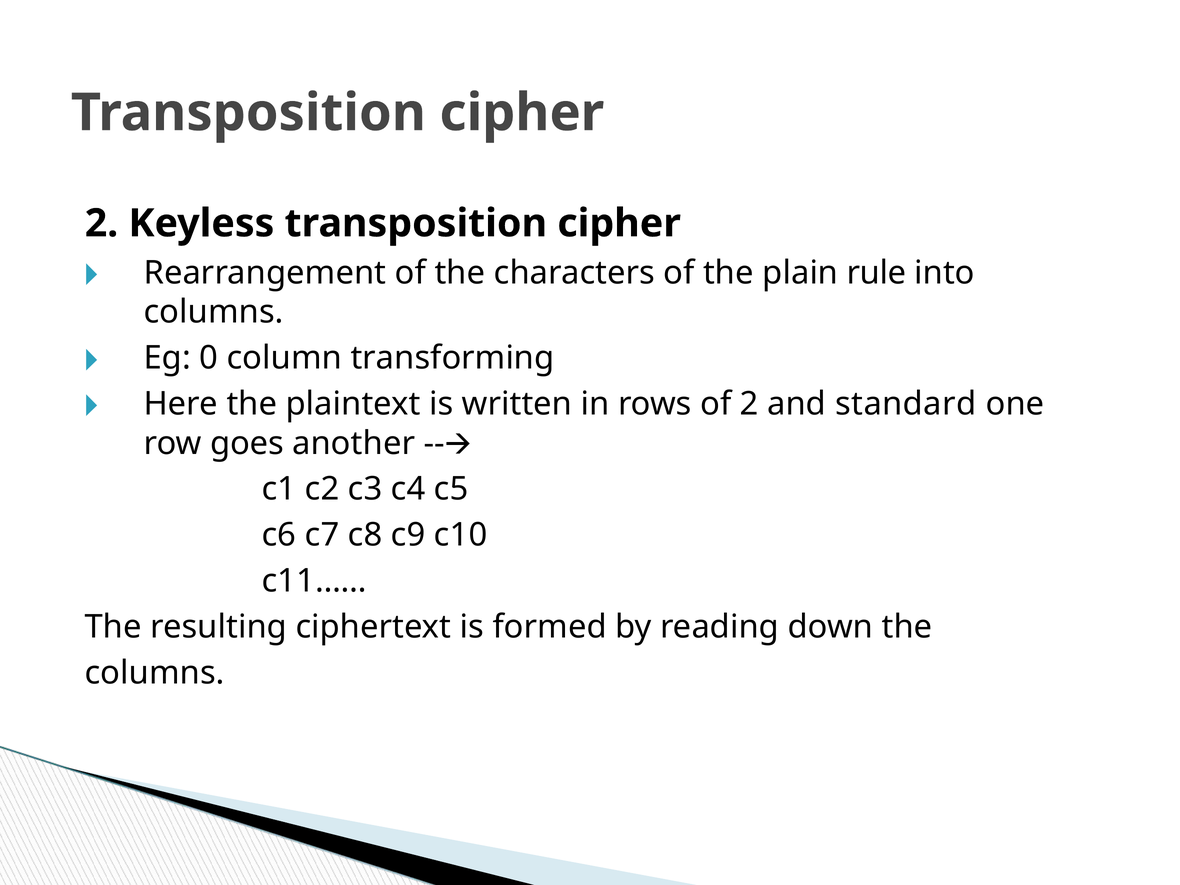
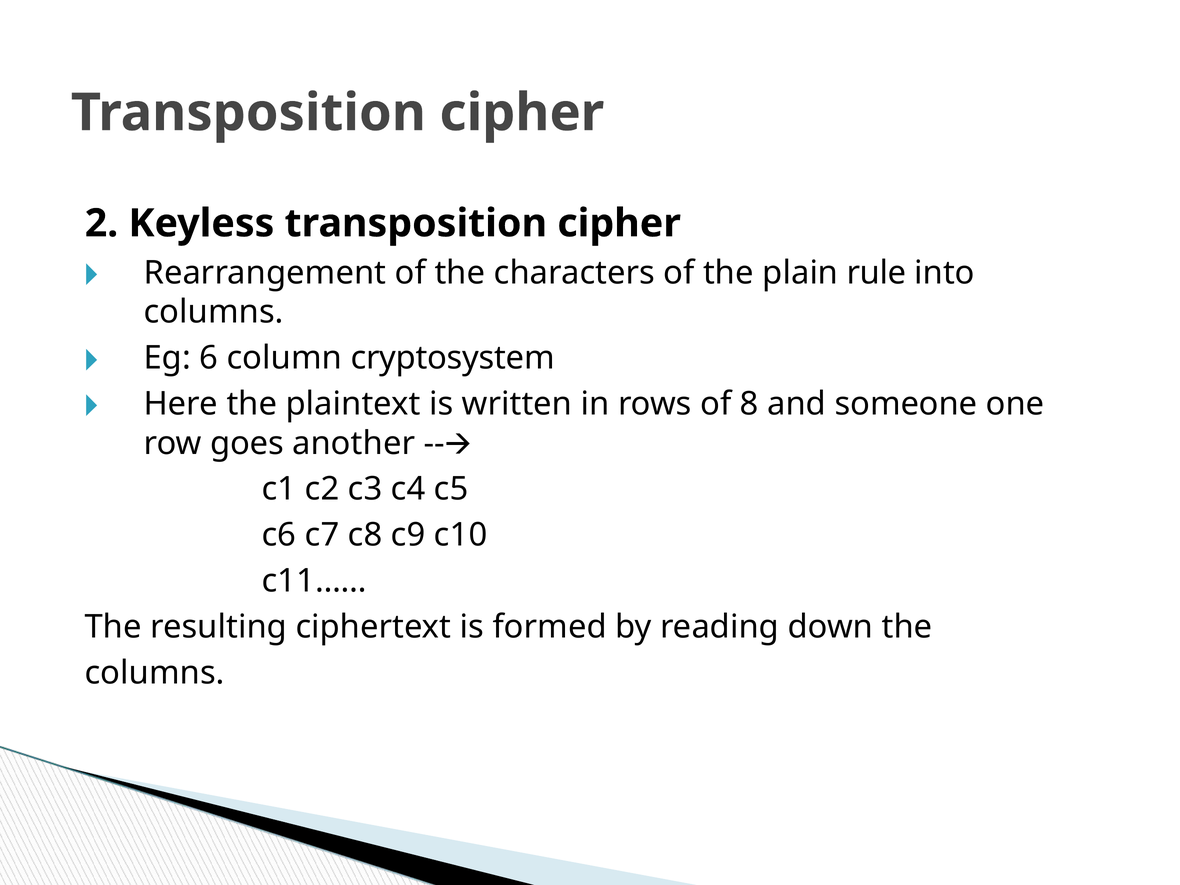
0: 0 -> 6 (209, 358)
transforming: transforming -> cryptosystem (453, 358)
of 2: 2 -> 8 (749, 404)
standard: standard -> someone (906, 404)
